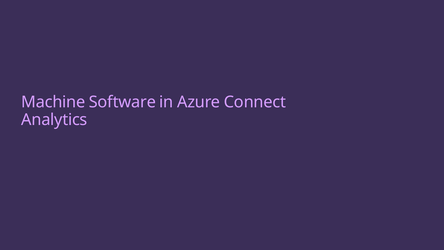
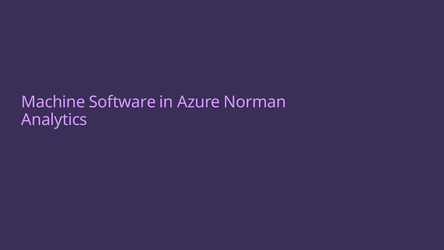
Connect: Connect -> Norman (255, 102)
